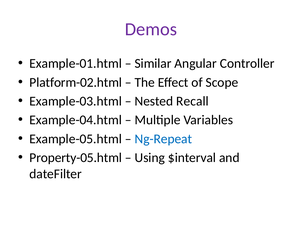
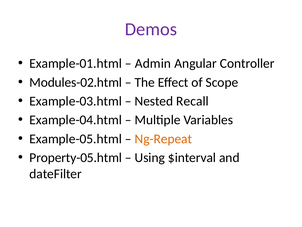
Similar: Similar -> Admin (153, 63)
Platform-02.html: Platform-02.html -> Modules-02.html (76, 82)
Ng-Repeat colour: blue -> orange (163, 139)
